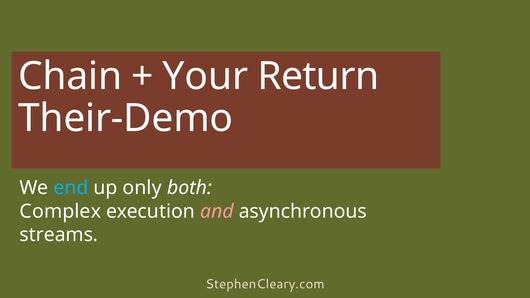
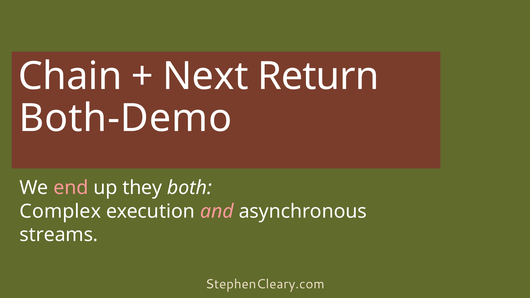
Your: Your -> Next (205, 76)
Their-Demo: Their-Demo -> Both-Demo (125, 118)
end colour: light blue -> pink (71, 188)
only: only -> they (142, 188)
